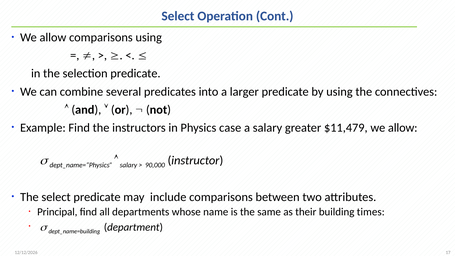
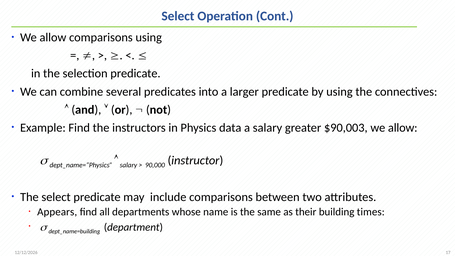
case: case -> data (230, 128)
$11,479: $11,479 -> $90,003 (346, 128)
Principal: Principal -> Appears (57, 212)
